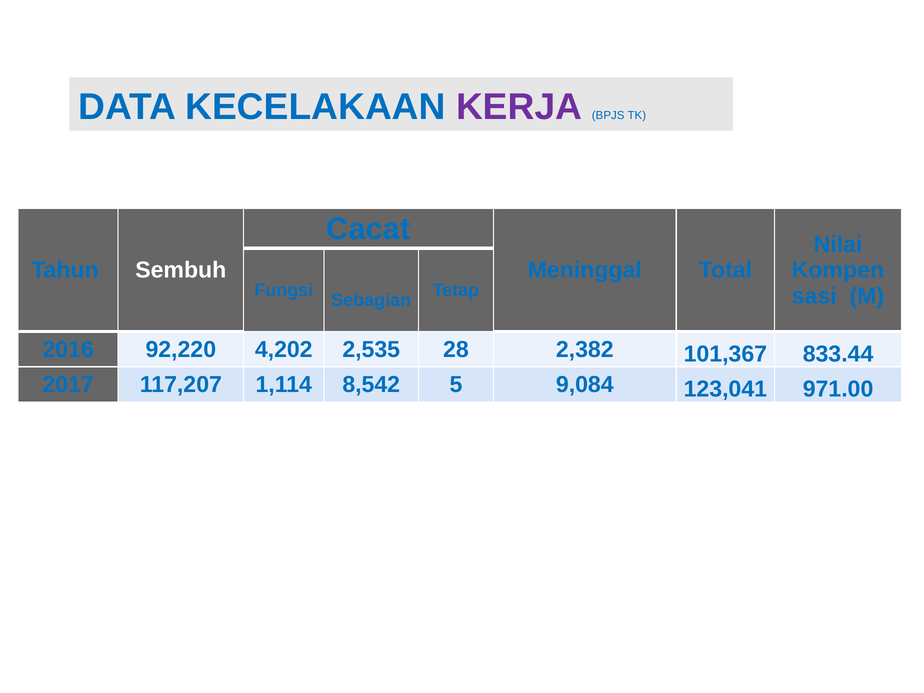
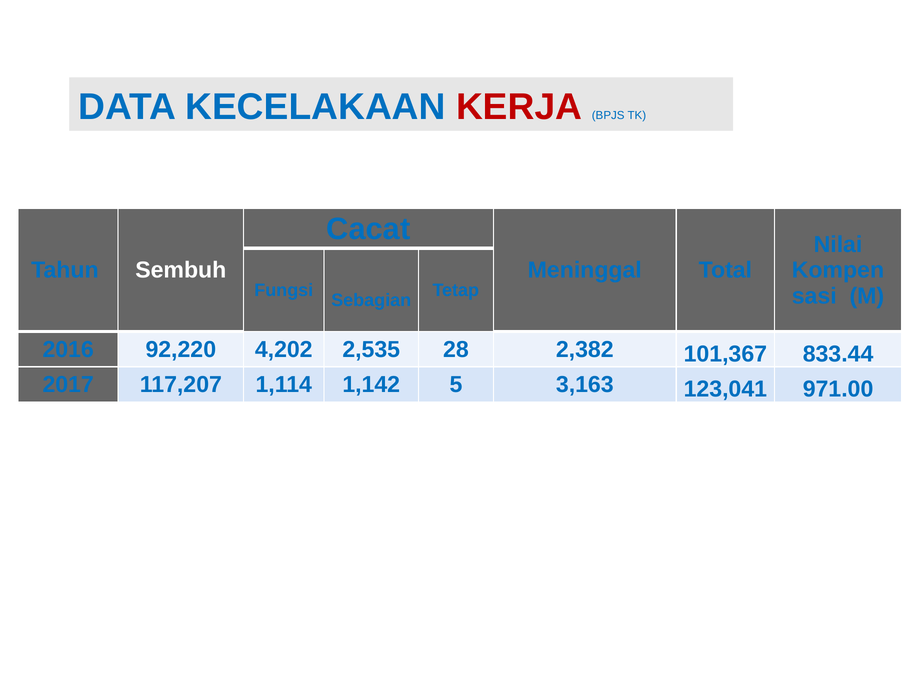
KERJA colour: purple -> red (519, 107)
8,542: 8,542 -> 1,142 (371, 385)
9,084: 9,084 -> 3,163 (585, 385)
